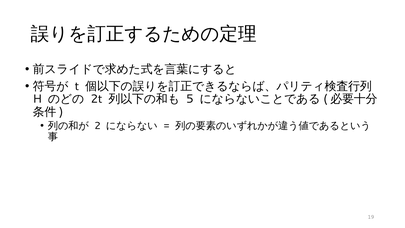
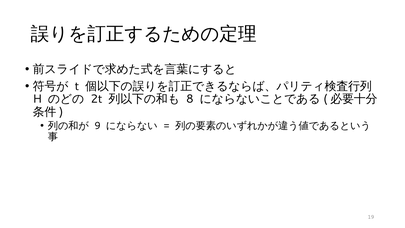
5: 5 -> 8 (190, 99)
2: 2 -> 9 (98, 126)
